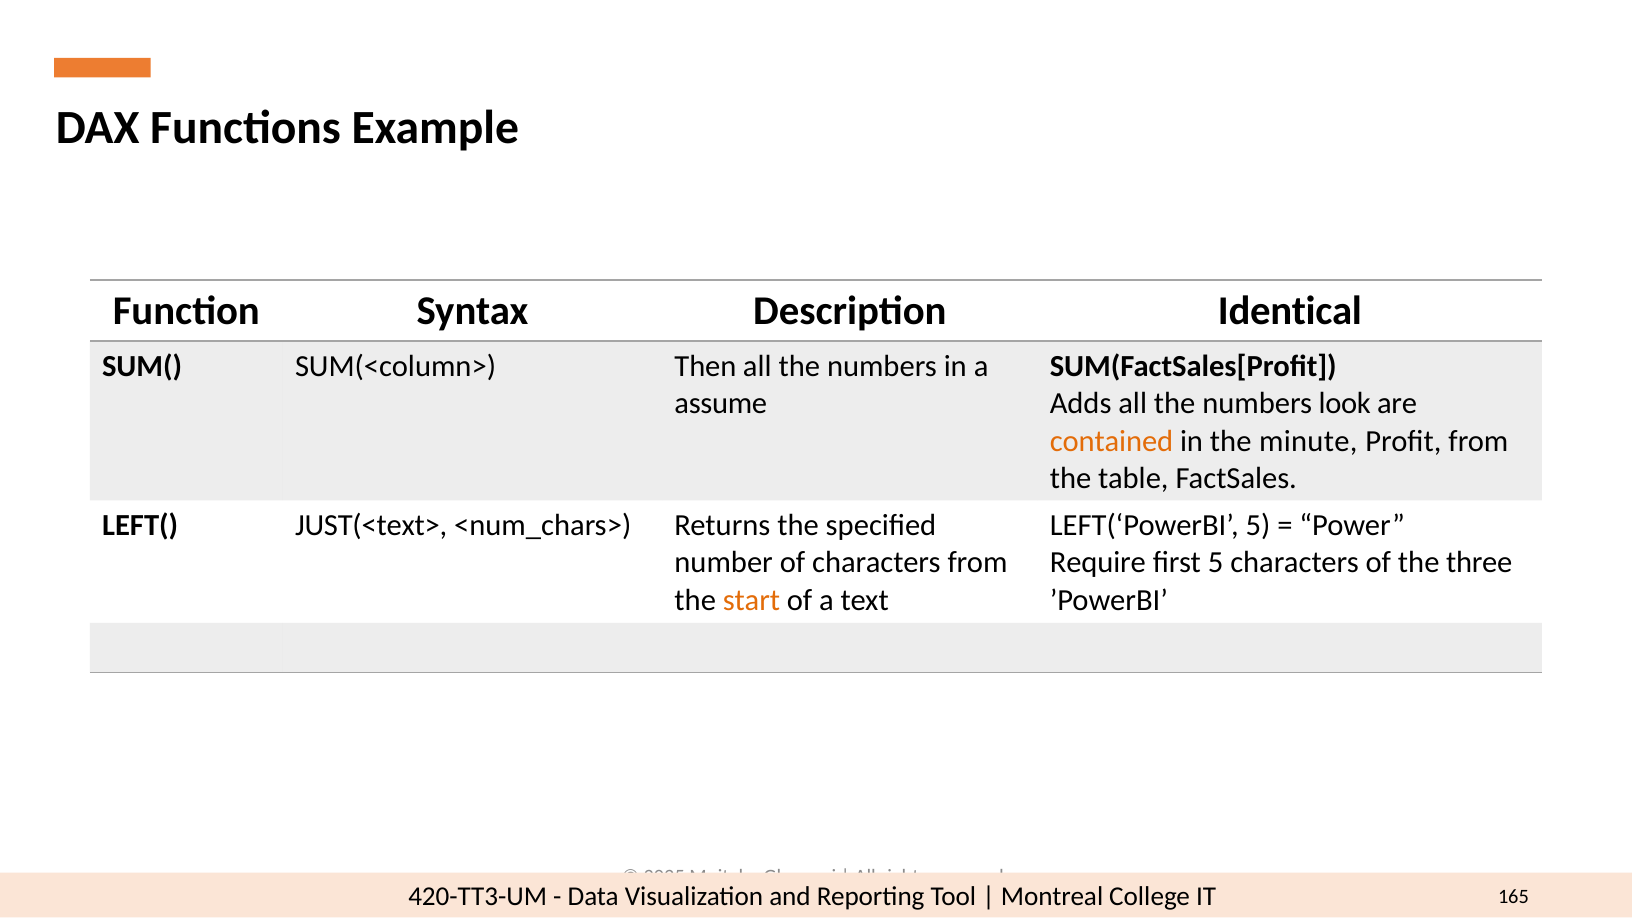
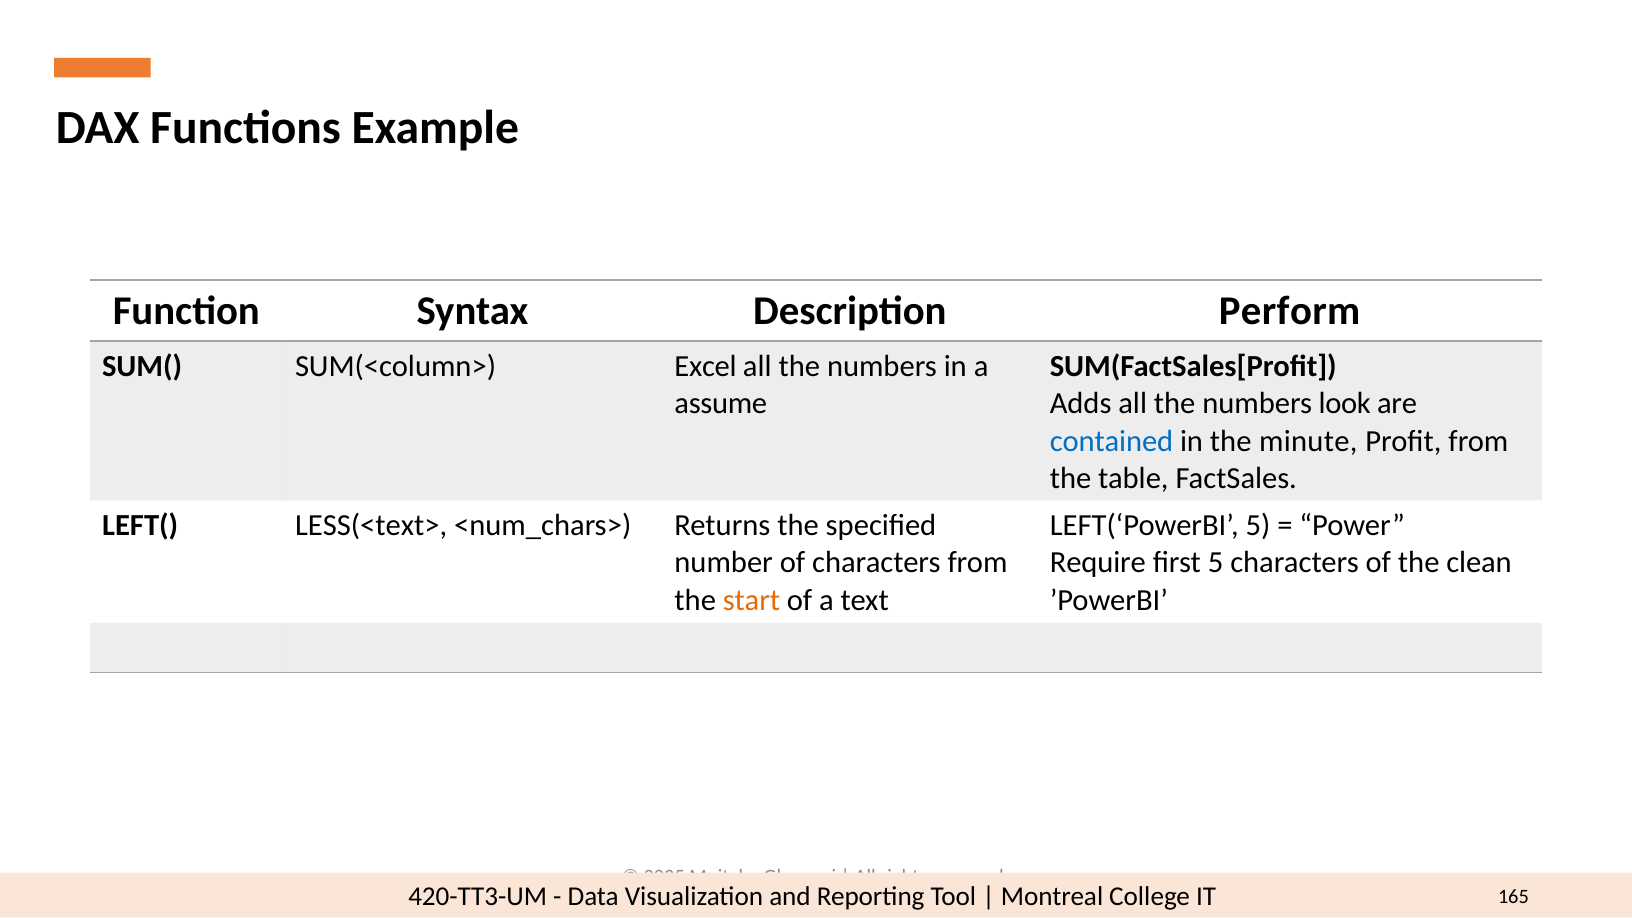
Identical: Identical -> Perform (1290, 311)
Then: Then -> Excel (705, 366)
contained colour: orange -> blue (1112, 441)
JUST(<text>: JUST(<text> -> LESS(<text> (371, 526)
three: three -> clean (1479, 563)
